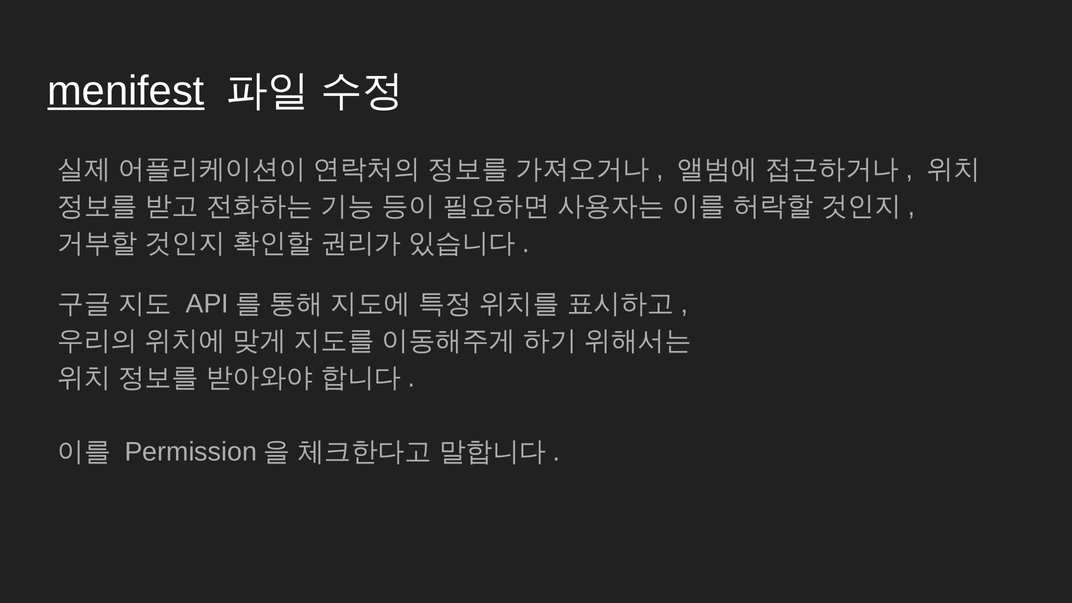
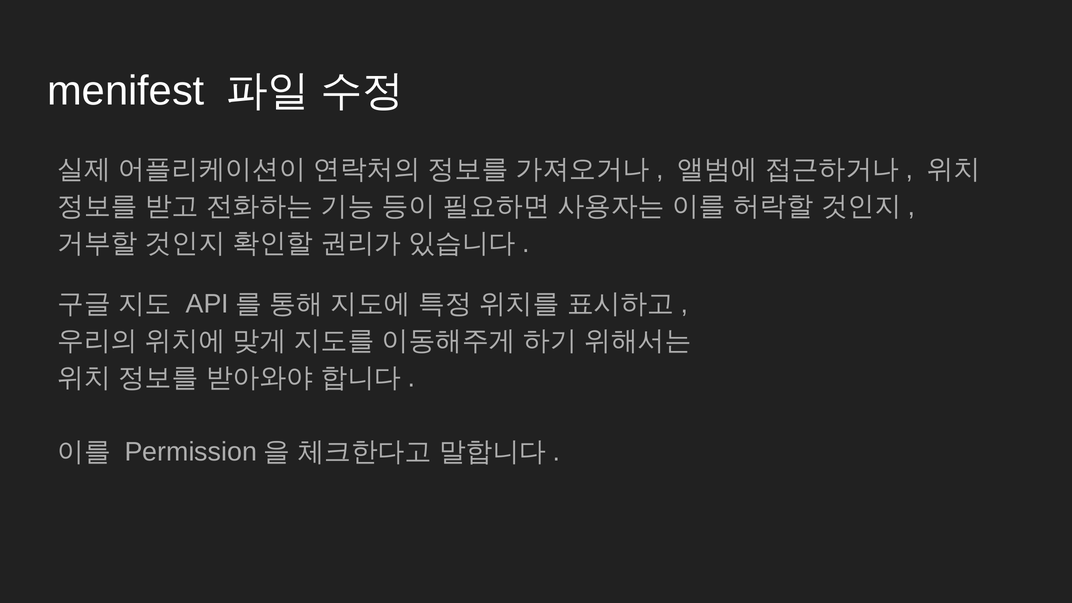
menifest underline: present -> none (126, 91)
